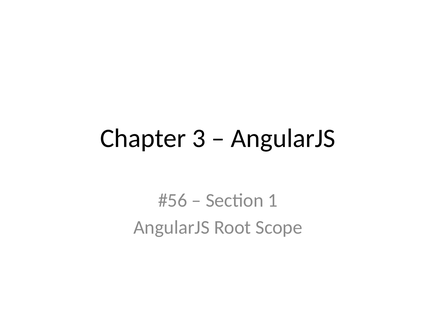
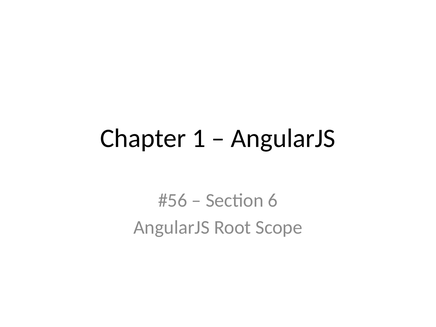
3: 3 -> 1 (199, 138)
1: 1 -> 6 (273, 200)
